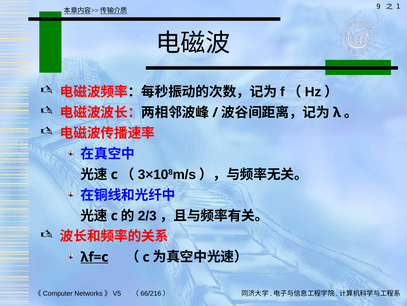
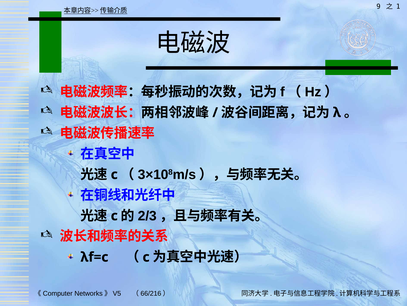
λf=c underline: present -> none (94, 257)
